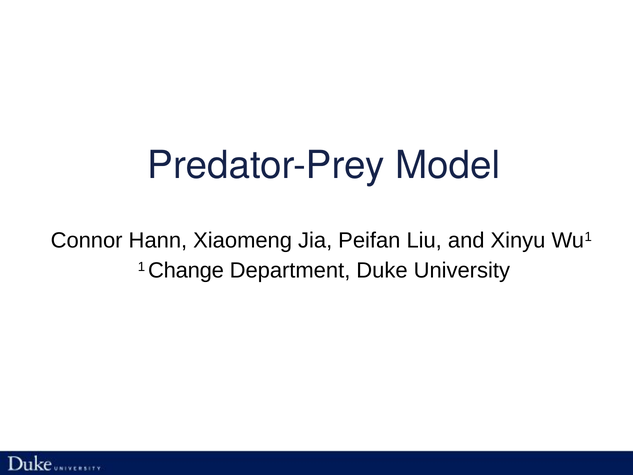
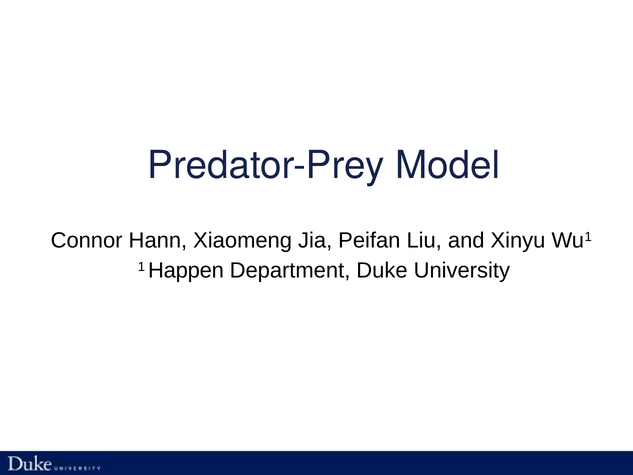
Change: Change -> Happen (186, 271)
